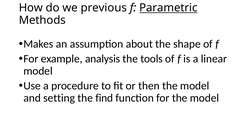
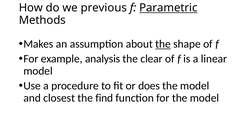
the underline: none -> present (163, 44)
tools: tools -> clear (152, 59)
then: then -> does (149, 86)
setting: setting -> closest (59, 98)
